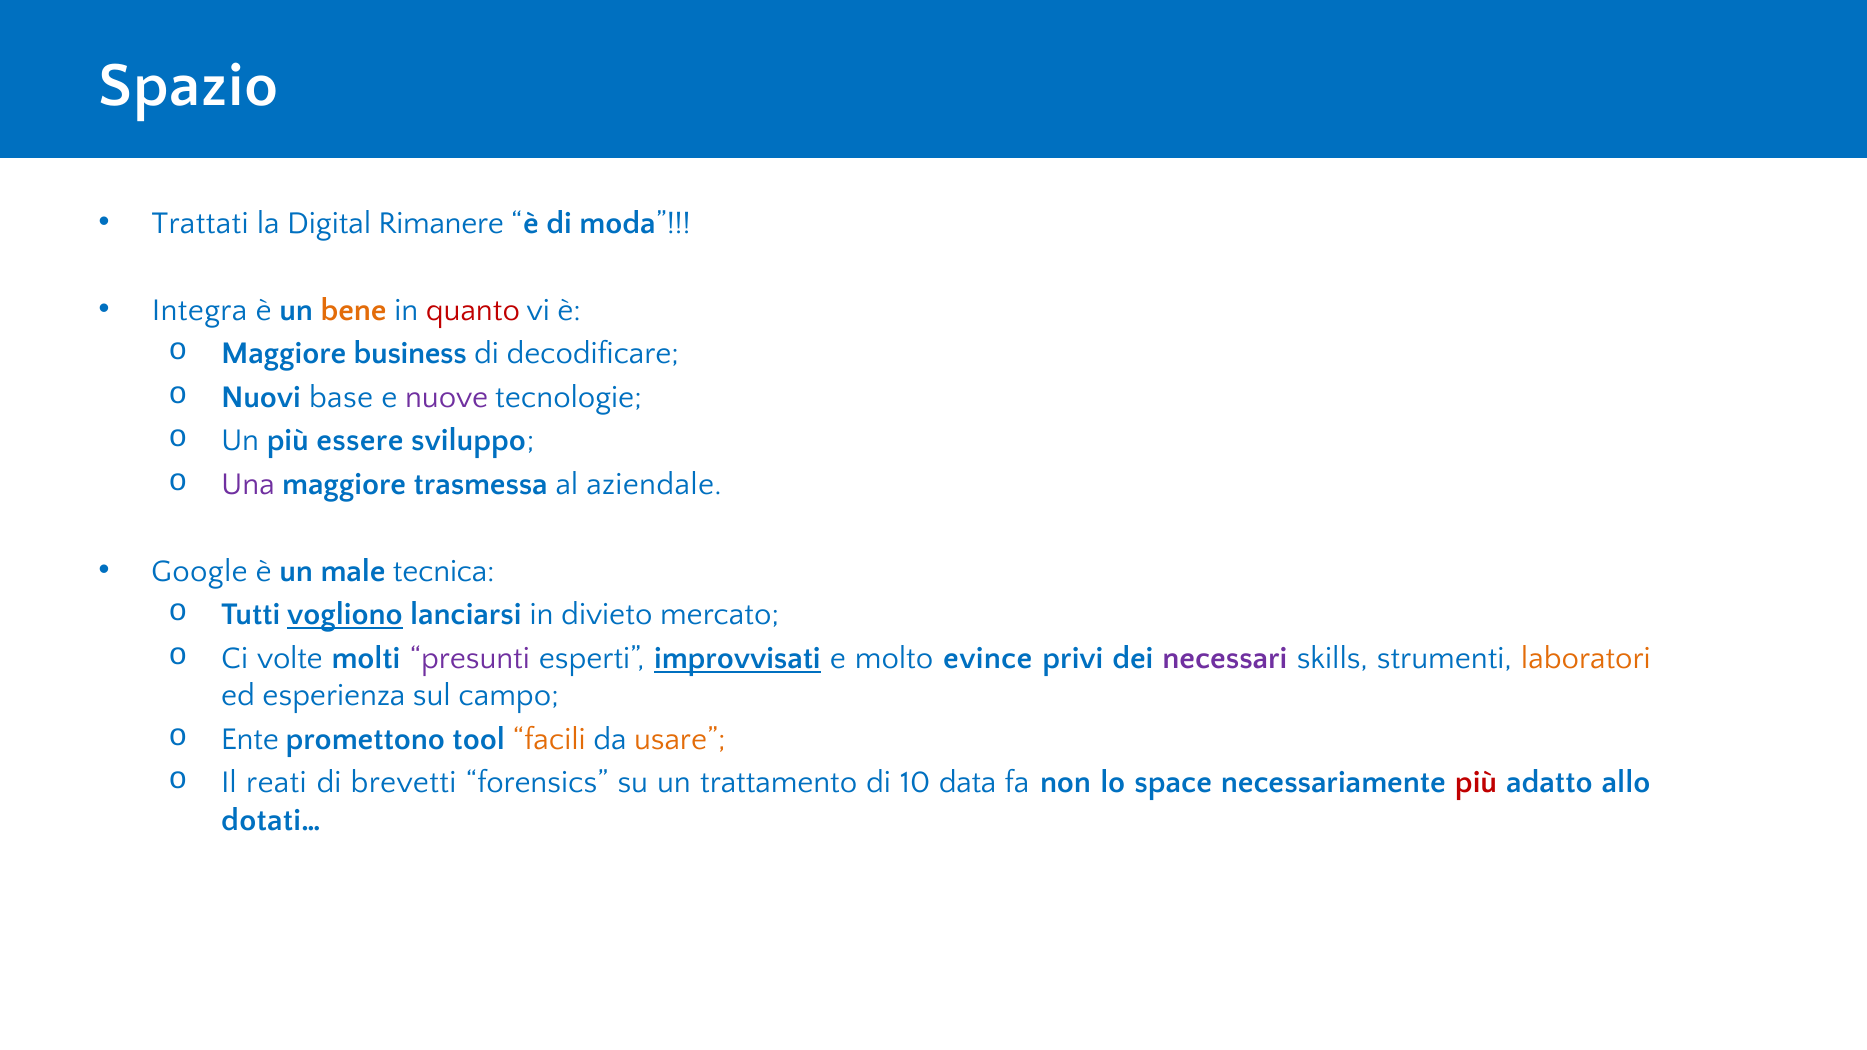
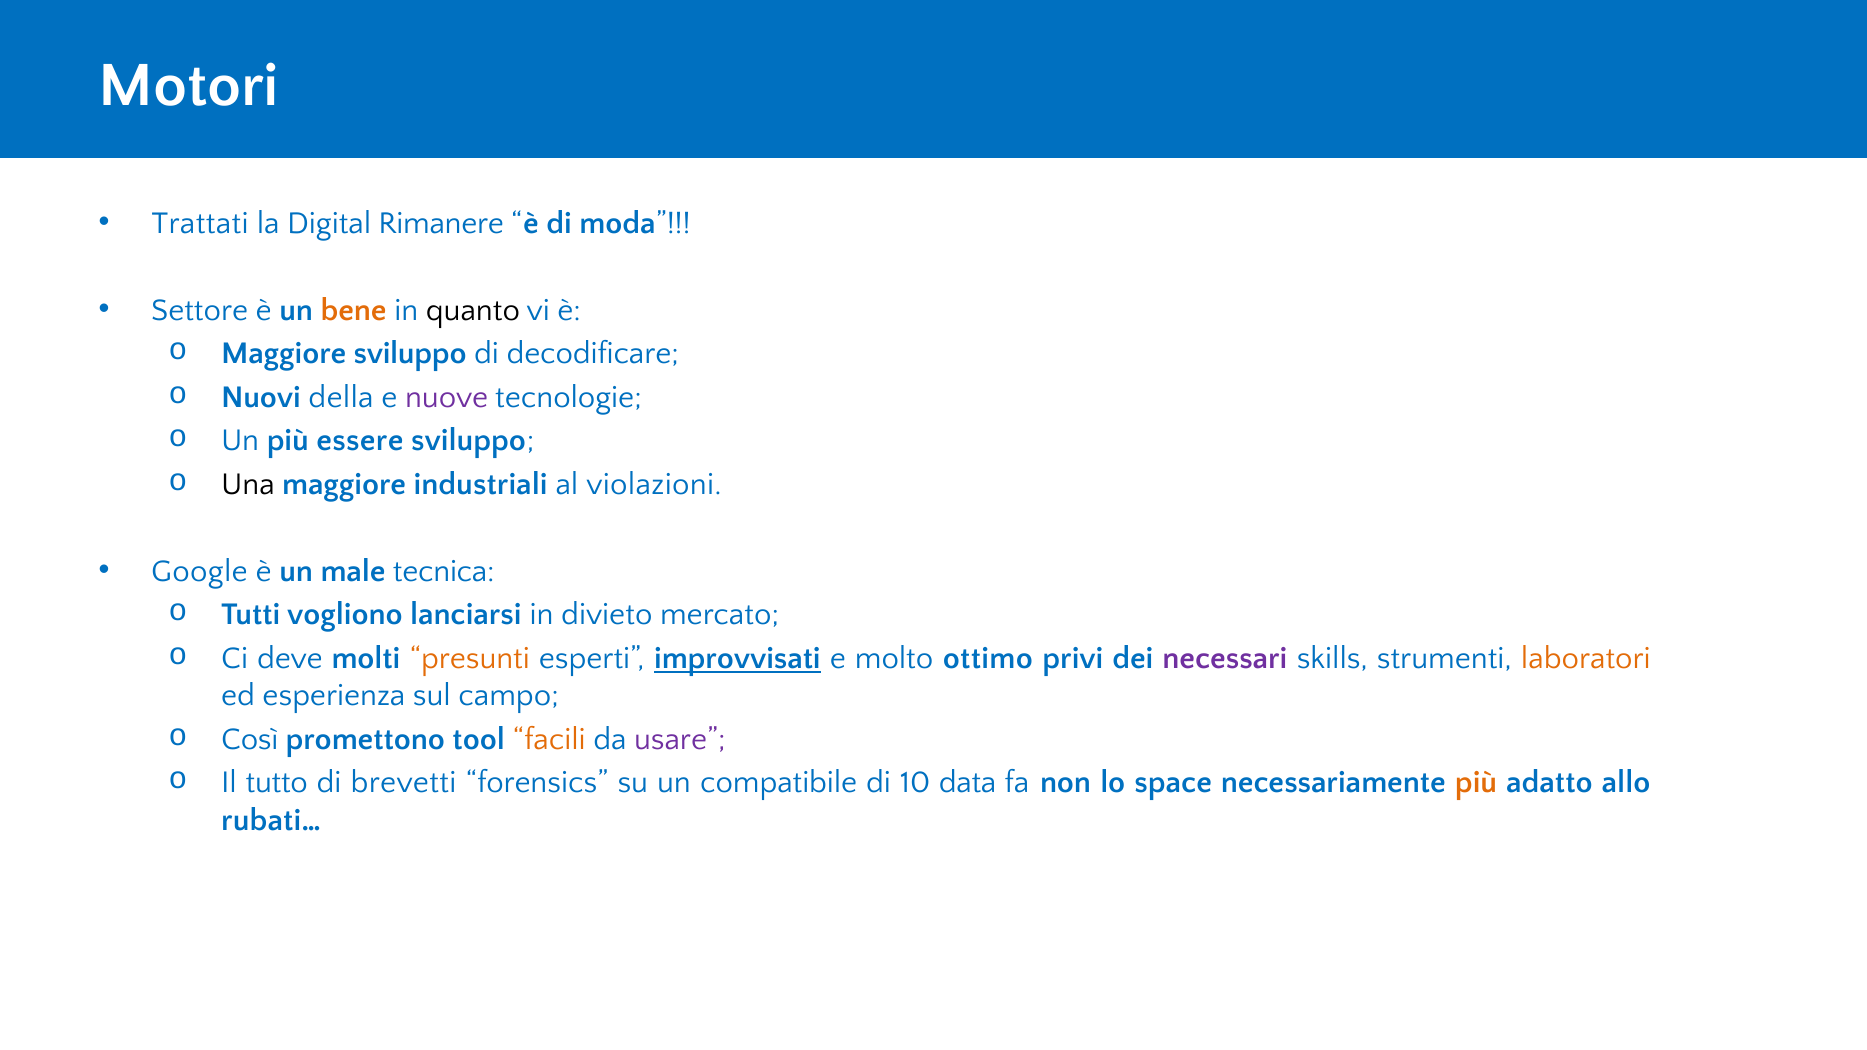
Spazio: Spazio -> Motori (189, 85)
Integra: Integra -> Settore (200, 310)
quanto colour: red -> black (473, 310)
Maggiore business: business -> sviluppo (410, 353)
base: base -> della (341, 397)
Una colour: purple -> black (248, 484)
trasmessa: trasmessa -> industriali (481, 484)
aziendale: aziendale -> violazioni (654, 484)
vogliono underline: present -> none (345, 615)
volte: volte -> deve (290, 658)
presunti colour: purple -> orange (470, 658)
evince: evince -> ottimo (988, 658)
Ente: Ente -> Così (250, 739)
usare colour: orange -> purple (680, 739)
reati: reati -> tutto (277, 783)
trattamento: trattamento -> compatibile (779, 783)
più colour: red -> orange (1476, 783)
dotati…: dotati… -> rubati… (271, 820)
